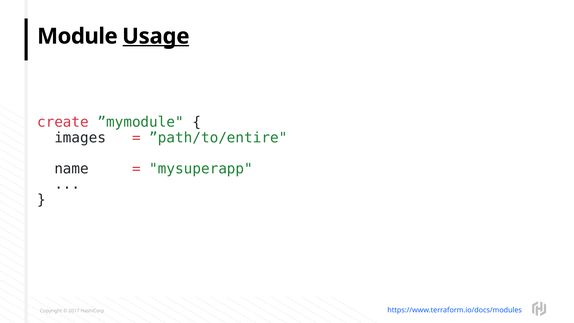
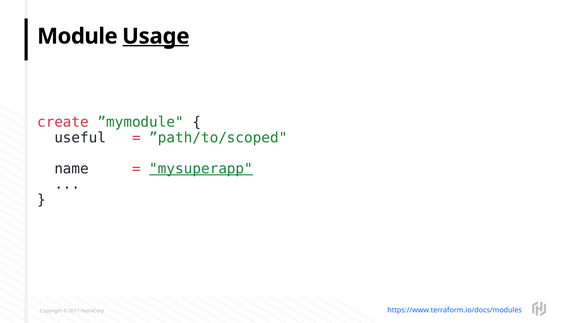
images: images -> useful (80, 138)
”path/to/entire: ”path/to/entire -> ”path/to/scoped (218, 138)
mysuperapp underline: none -> present (201, 169)
